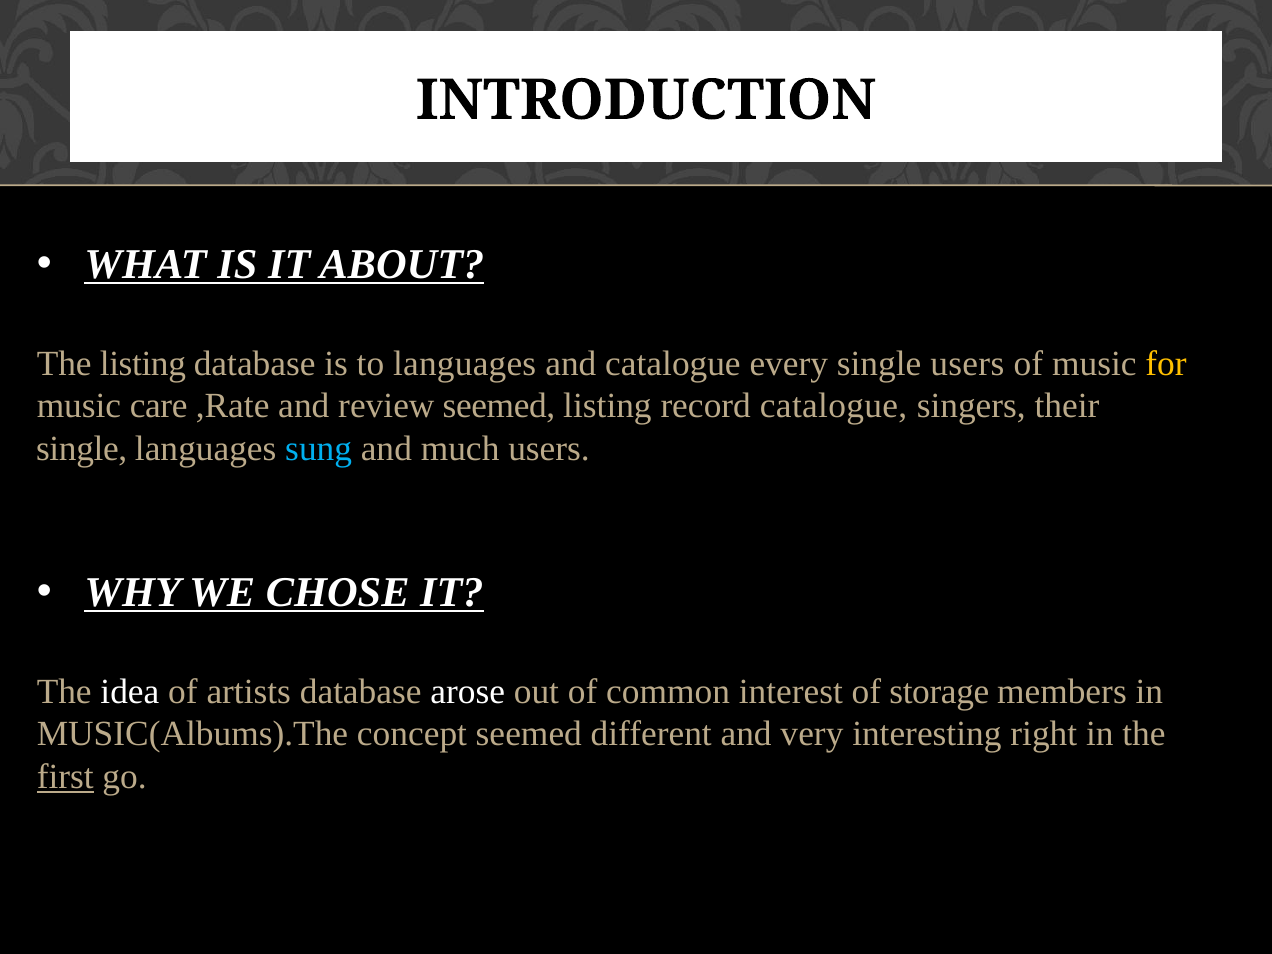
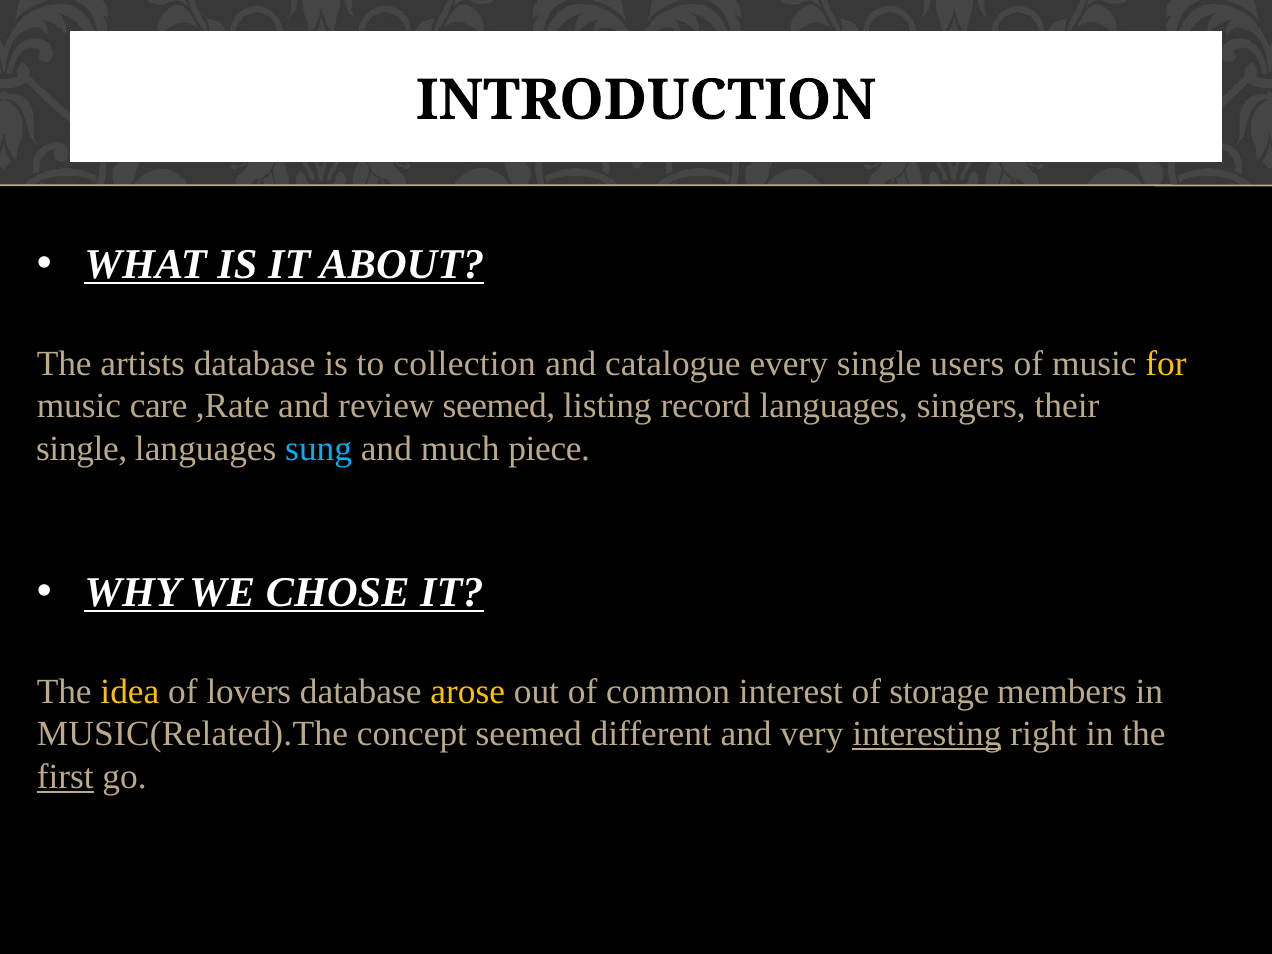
The listing: listing -> artists (143, 364)
to languages: languages -> collection (465, 364)
record catalogue: catalogue -> languages (834, 406)
much users: users -> piece (549, 449)
idea colour: white -> yellow (130, 692)
artists: artists -> lovers (249, 692)
arose colour: white -> yellow (468, 692)
MUSIC(Albums).The: MUSIC(Albums).The -> MUSIC(Related).The (192, 734)
interesting underline: none -> present (927, 734)
